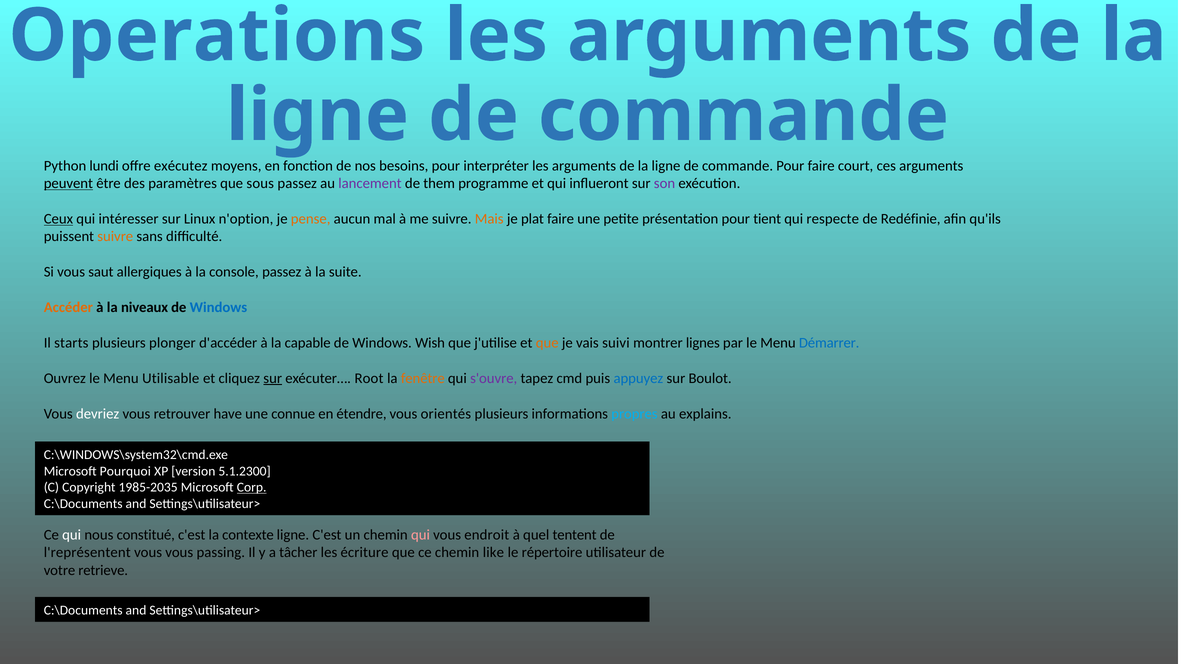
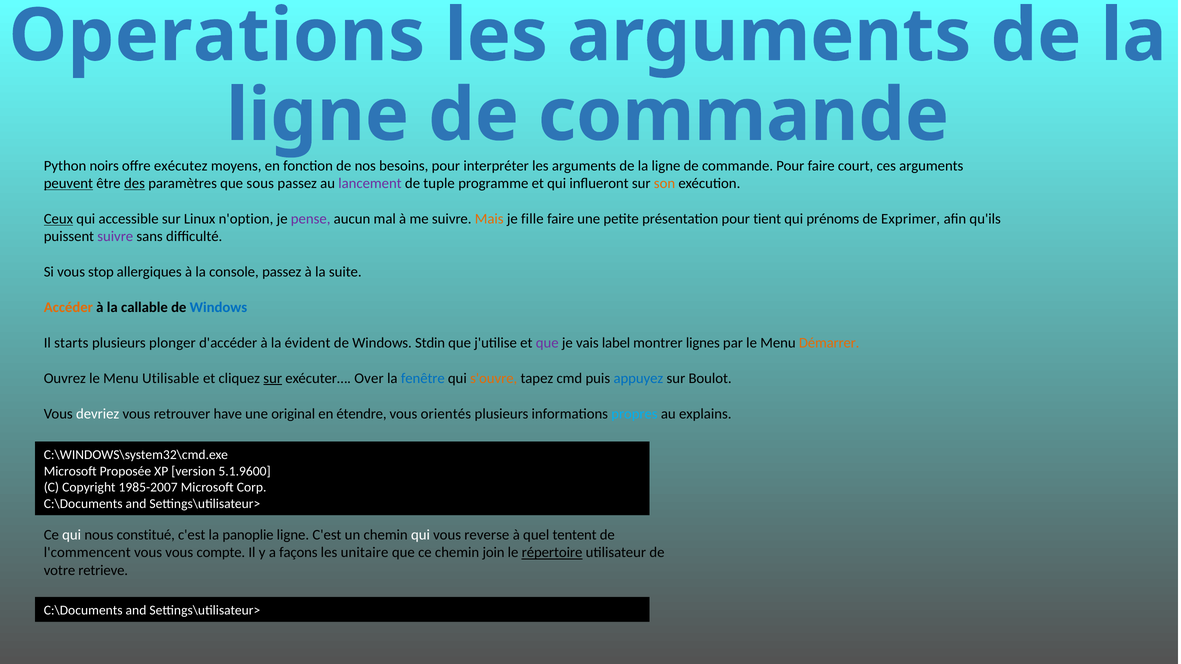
lundi: lundi -> noirs (104, 166)
des underline: none -> present (135, 184)
them: them -> tuple (439, 184)
son colour: purple -> orange (665, 184)
intéresser: intéresser -> accessible (129, 219)
pense colour: orange -> purple (311, 219)
plat: plat -> fille (532, 219)
respecte: respecte -> prénoms (833, 219)
Redéfinie: Redéfinie -> Exprimer (911, 219)
suivre colour: orange -> purple (115, 237)
saut: saut -> stop (101, 272)
niveaux: niveaux -> callable (144, 308)
capable: capable -> évident (308, 343)
Wish: Wish -> Stdin (430, 343)
que colour: orange -> purple (547, 343)
suivi: suivi -> label (616, 343)
Démarrer colour: blue -> orange (829, 343)
Root: Root -> Over (369, 378)
fenêtre colour: orange -> blue (423, 378)
s'ouvre colour: purple -> orange (494, 378)
connue: connue -> original (293, 414)
Pourquoi: Pourquoi -> Proposée (125, 471)
5.1.2300: 5.1.2300 -> 5.1.9600 (245, 471)
1985-2035: 1985-2035 -> 1985-2007 (148, 488)
Corp underline: present -> none (252, 488)
contexte: contexte -> panoplie (248, 535)
qui colour: pink -> white (420, 535)
endroit: endroit -> reverse (487, 535)
l'représentent: l'représentent -> l'commencent (87, 553)
passing: passing -> compte (221, 553)
tâcher: tâcher -> façons (298, 553)
écriture: écriture -> unitaire (365, 553)
like: like -> join (494, 553)
répertoire underline: none -> present (552, 553)
